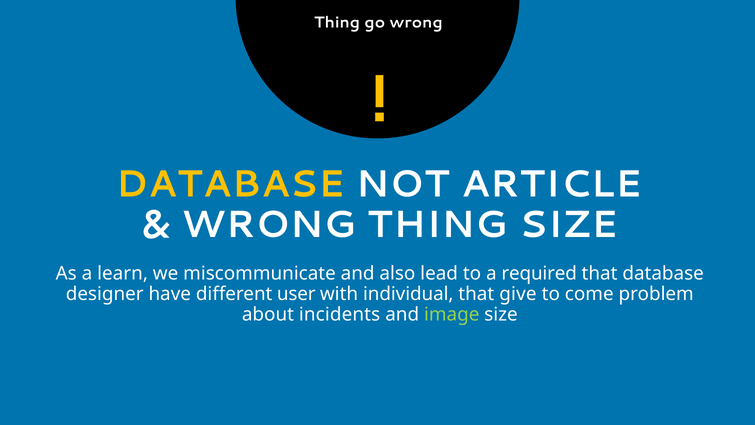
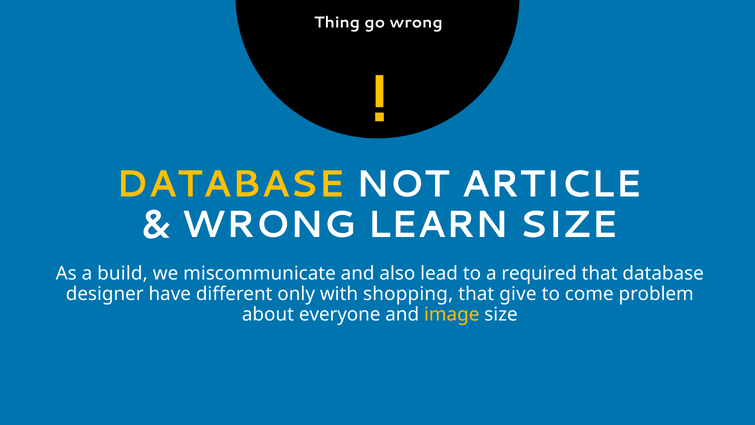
WRONG THING: THING -> LEARN (438, 225)
learn: learn -> build (122, 273)
user: user -> only (296, 294)
individual: individual -> shopping (408, 294)
incidents: incidents -> everyone (340, 314)
image colour: light green -> yellow (452, 314)
